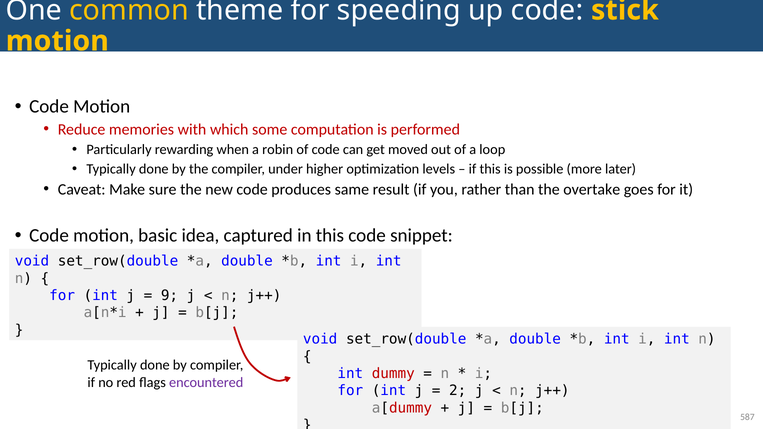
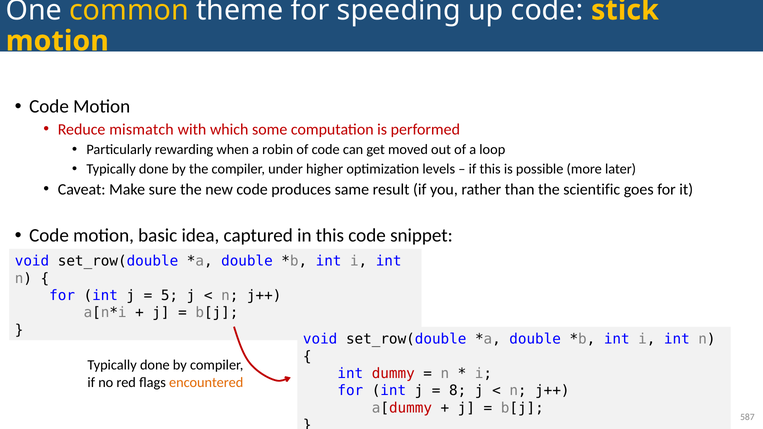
memories: memories -> mismatch (141, 129)
overtake: overtake -> scientific (592, 189)
9: 9 -> 5 (169, 296)
encountered colour: purple -> orange (206, 382)
2: 2 -> 8 (458, 391)
